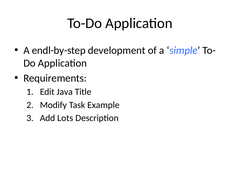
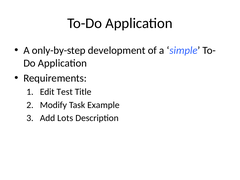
endl-by-step: endl-by-step -> only-by-step (59, 50)
Java: Java -> Test (65, 92)
